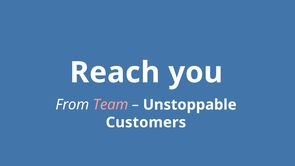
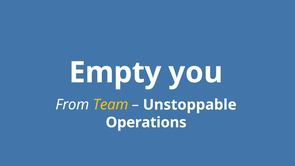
Reach: Reach -> Empty (115, 73)
Team colour: pink -> yellow (111, 105)
Customers: Customers -> Operations (146, 122)
